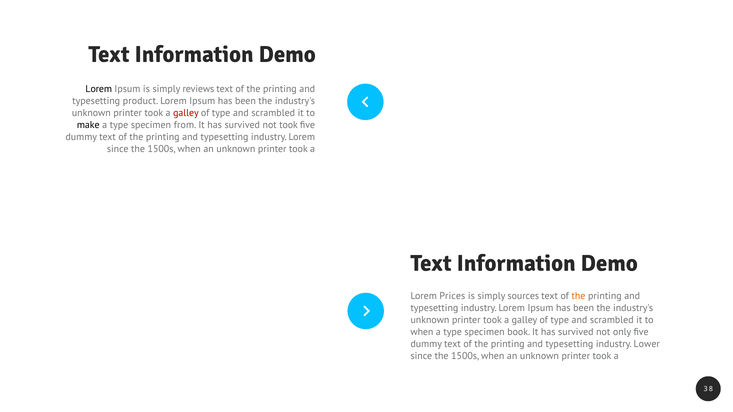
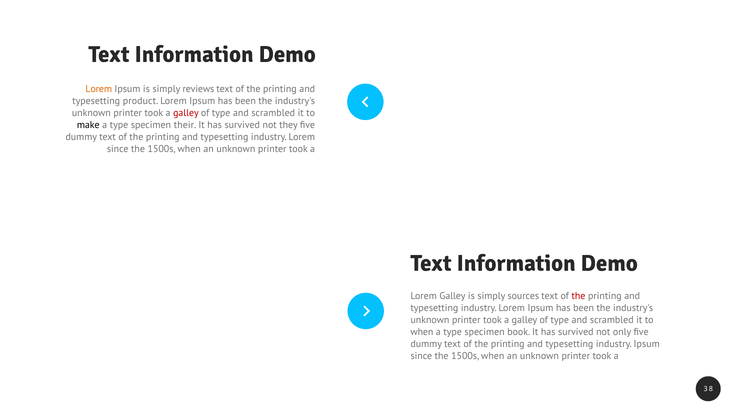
Lorem colour: black -> orange (99, 89)
from: from -> their (185, 125)
not took: took -> they (288, 125)
Lorem Prices: Prices -> Galley (452, 296)
the colour: orange -> red (578, 296)
industry Lower: Lower -> Ipsum (647, 344)
